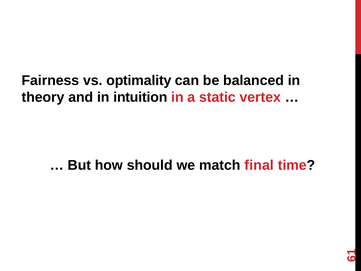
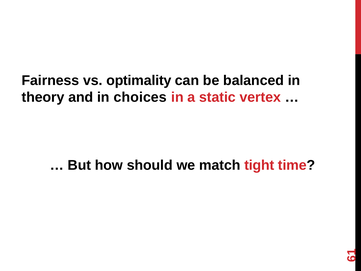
intuition: intuition -> choices (140, 97)
final: final -> tight (259, 165)
